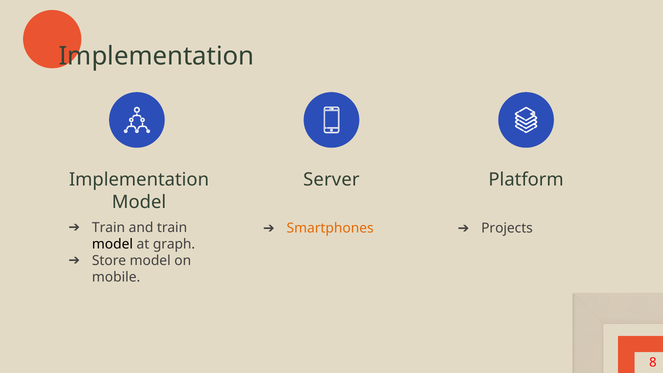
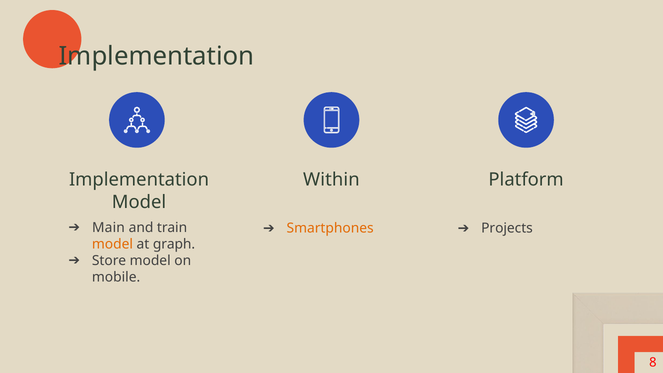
Server: Server -> Within (331, 180)
Train: Train -> Main (108, 227)
model colour: black -> orange (112, 244)
